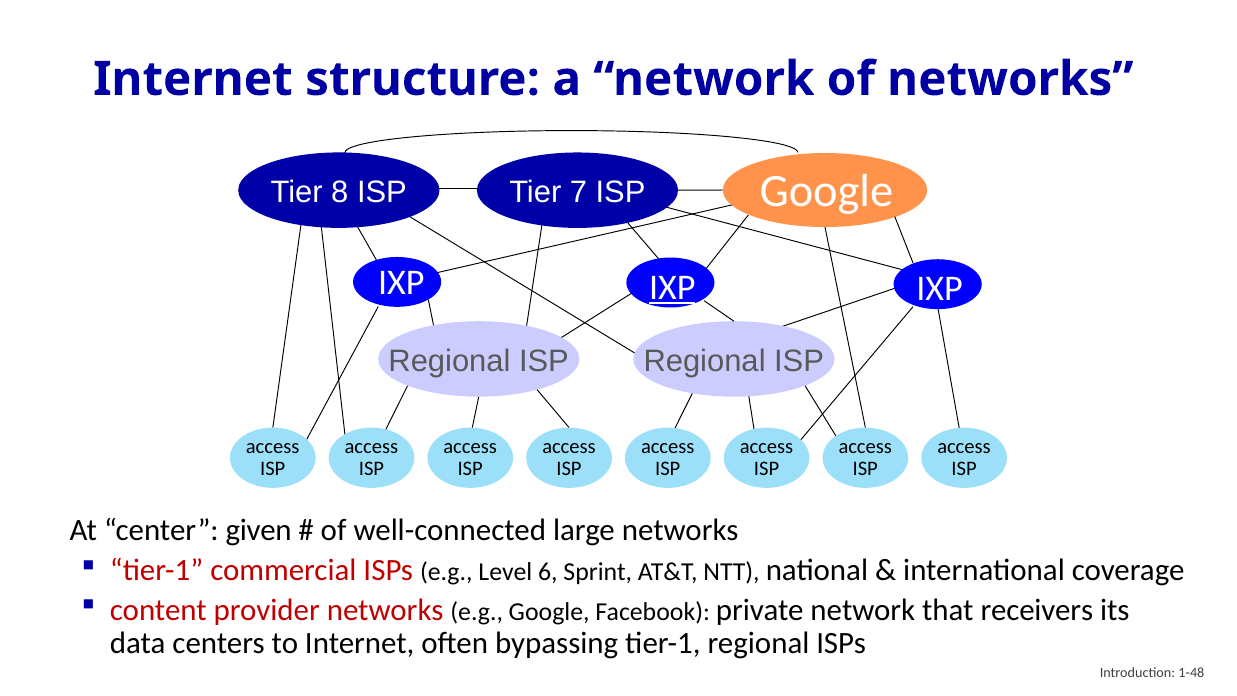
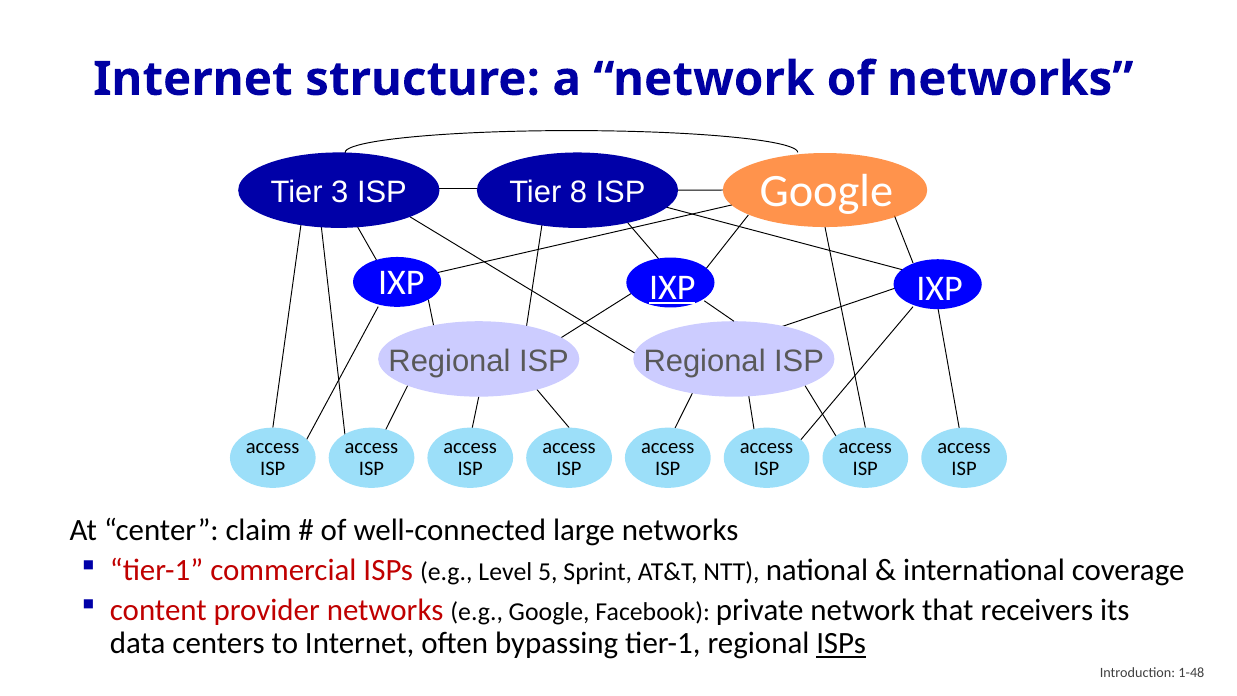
8: 8 -> 3 (340, 192)
7: 7 -> 8 (578, 192)
given: given -> claim (259, 531)
6: 6 -> 5 (548, 572)
ISPs underline: none -> present (841, 644)
